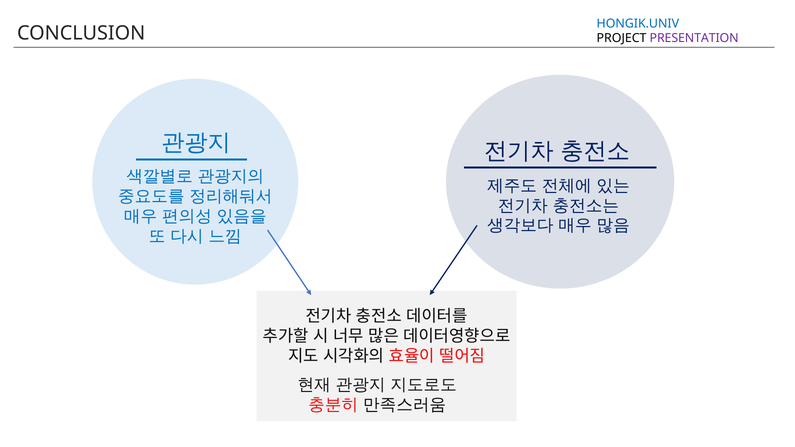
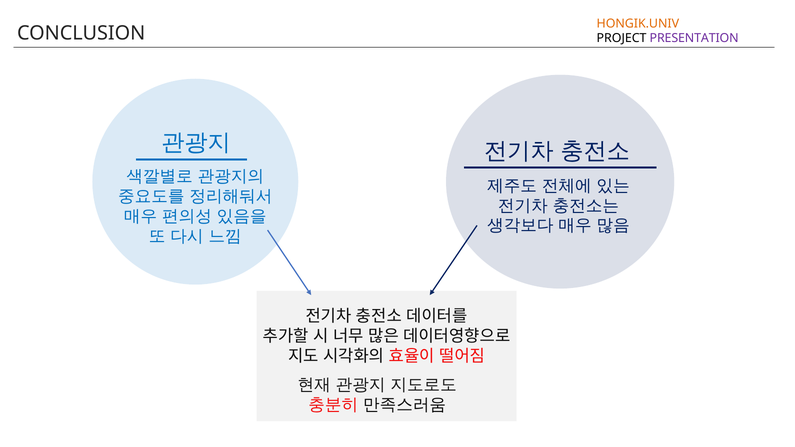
HONGIK.UNIV colour: blue -> orange (638, 24)
